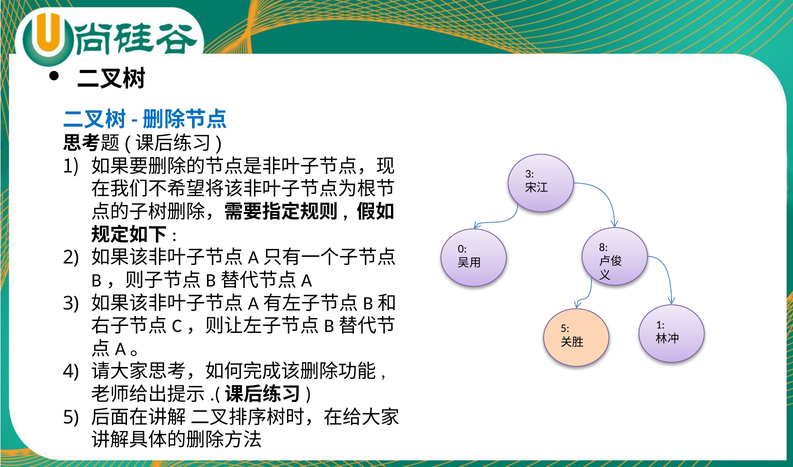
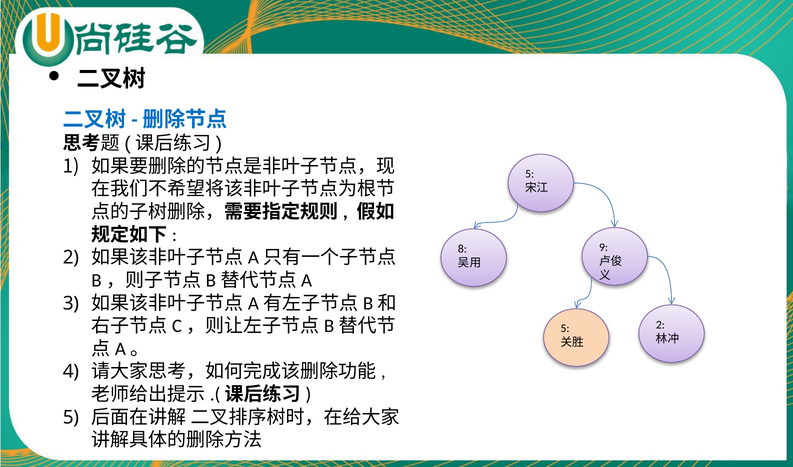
3: 3 -> 5 (530, 174)
8: 8 -> 9 (604, 247)
0: 0 -> 8 (462, 249)
1: 1 -> 2 (660, 325)
